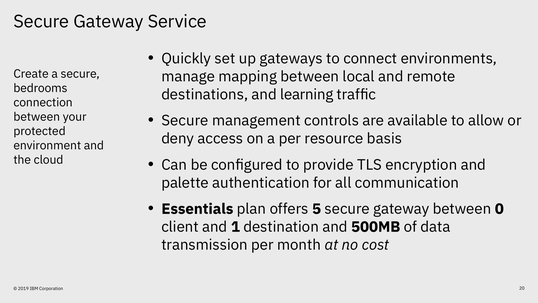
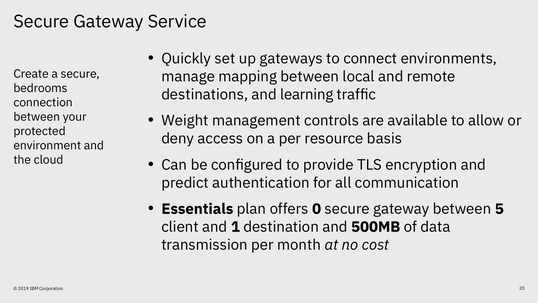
Secure: Secure -> Weight (185, 120)
palette: palette -> predict (185, 183)
5: 5 -> 0 (317, 209)
0: 0 -> 5 (499, 209)
